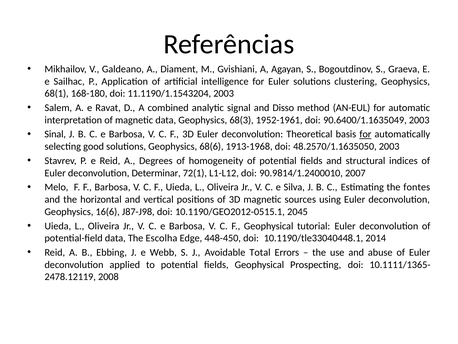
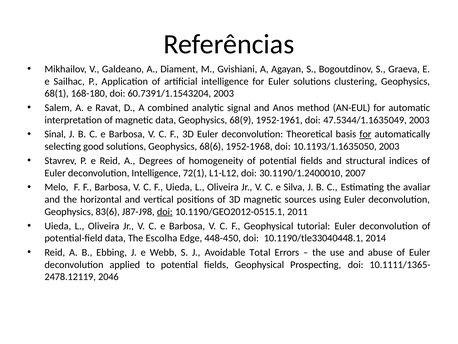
11.1190/1.1543204: 11.1190/1.1543204 -> 60.7391/1.1543204 (169, 93)
Disso: Disso -> Anos (283, 108)
68(3: 68(3 -> 68(9 (242, 120)
90.6400/1.1635049: 90.6400/1.1635049 -> 47.5344/1.1635049 (365, 120)
1913-1968: 1913-1968 -> 1952-1968 (249, 146)
48.2570/1.1635050: 48.2570/1.1635050 -> 10.1193/1.1635050 (335, 146)
deconvolution Determinar: Determinar -> Intelligence (156, 173)
90.9814/1.2400010: 90.9814/1.2400010 -> 30.1190/1.2400010 (301, 173)
fontes: fontes -> avaliar (417, 187)
16(6: 16(6 -> 83(6 (108, 211)
doi underline: none -> present (165, 211)
2045: 2045 -> 2011 (298, 211)
2008: 2008 -> 2046 (108, 277)
